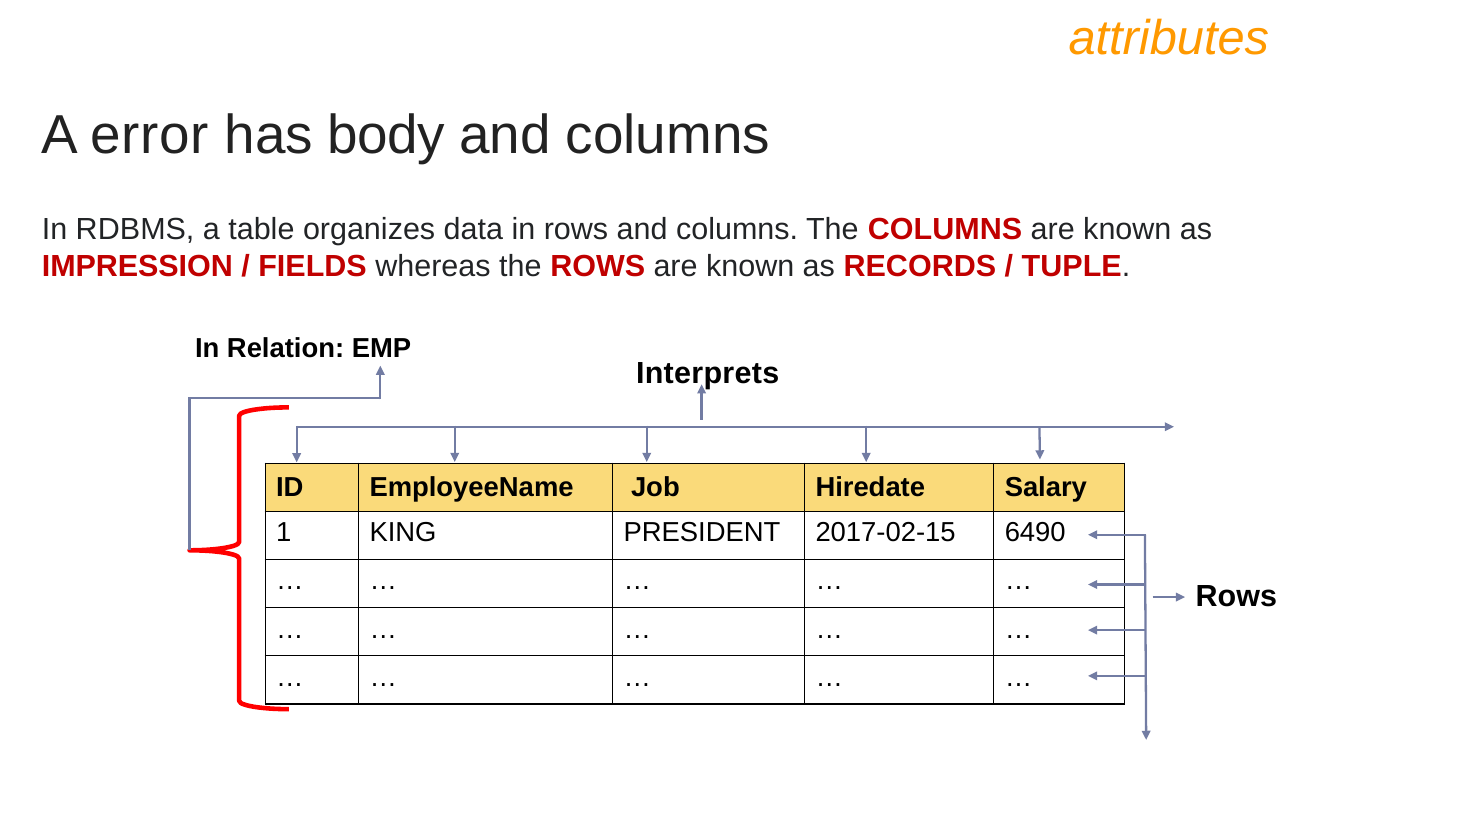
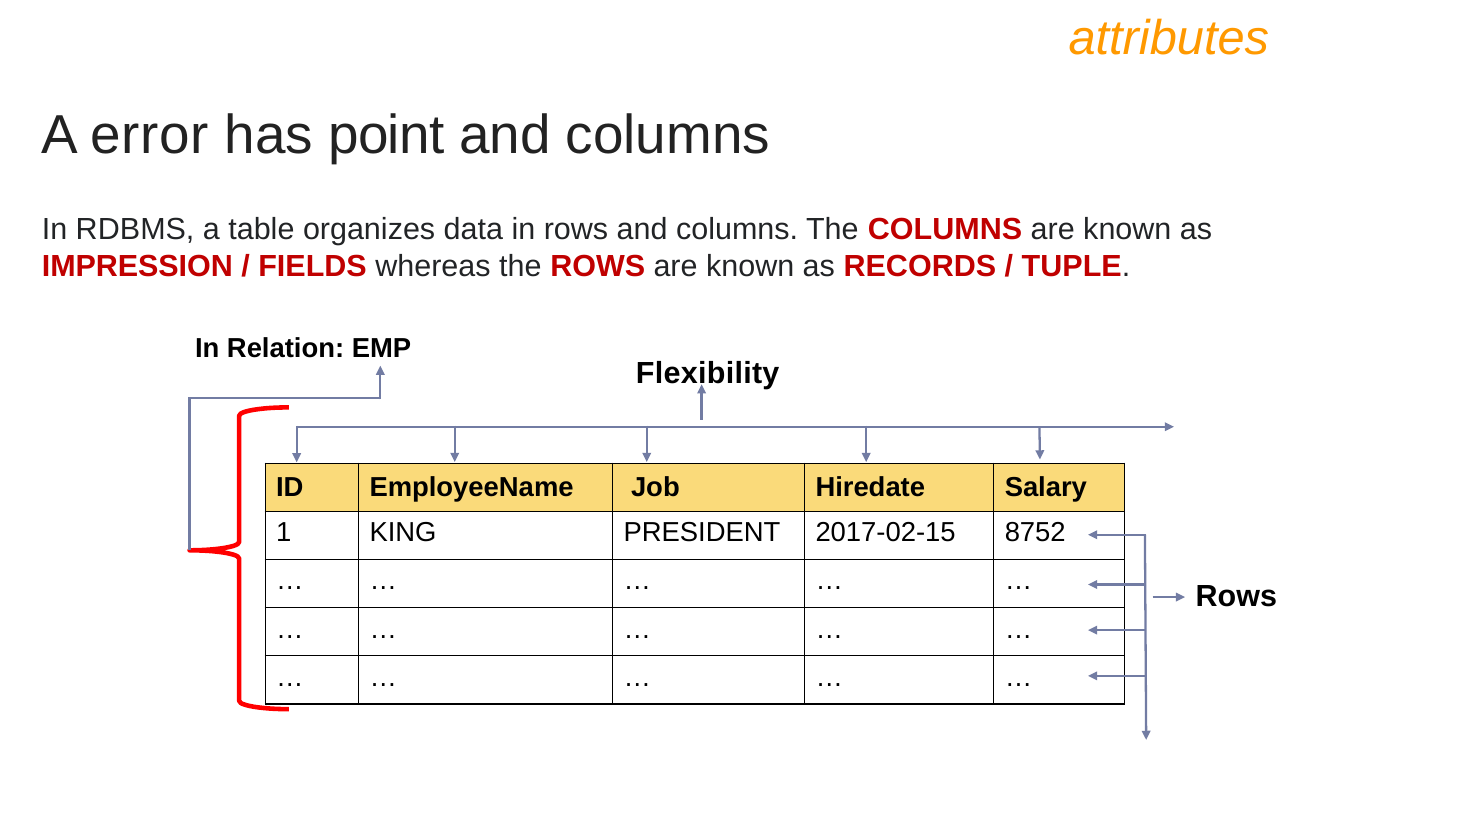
body: body -> point (386, 135)
Interprets: Interprets -> Flexibility (708, 373)
6490: 6490 -> 8752 (1035, 533)
